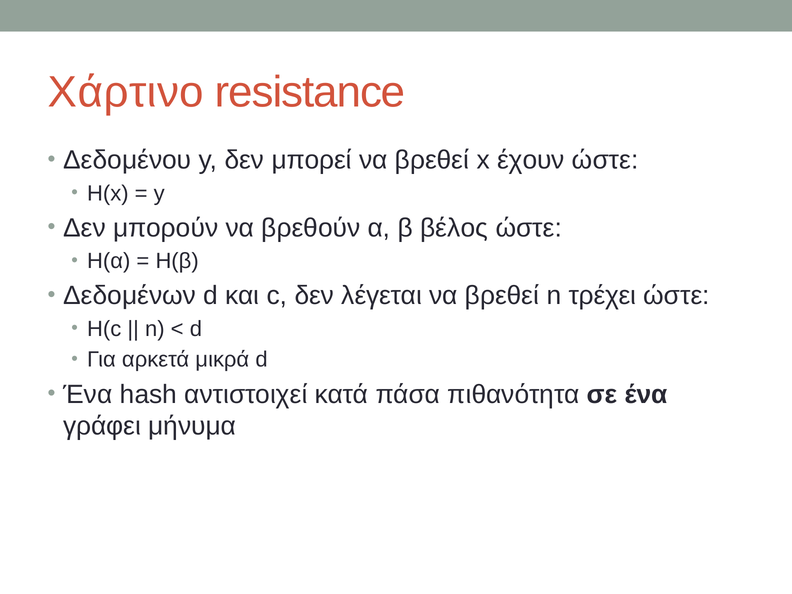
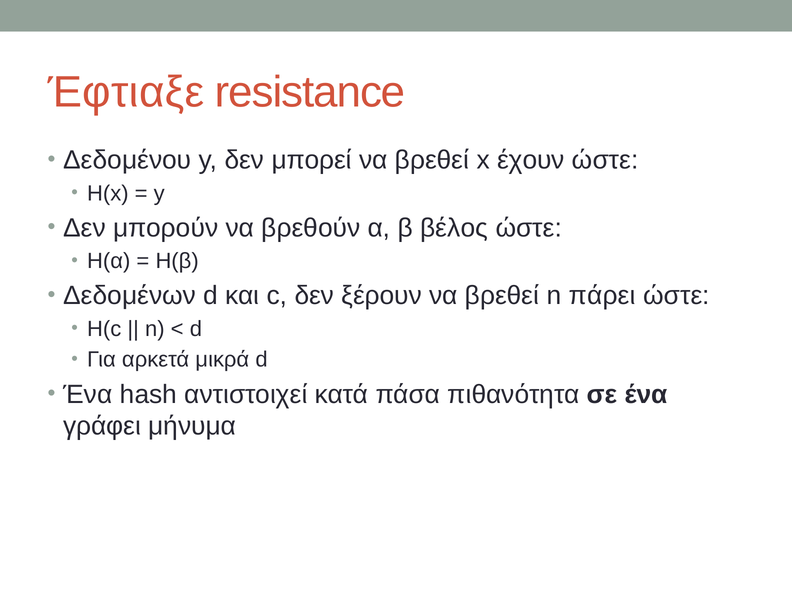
Χάρτινο: Χάρτινο -> Έφτιαξε (126, 92)
λέγεται: λέγεται -> ξέρουν (382, 296)
τρέχει: τρέχει -> πάρει (602, 296)
